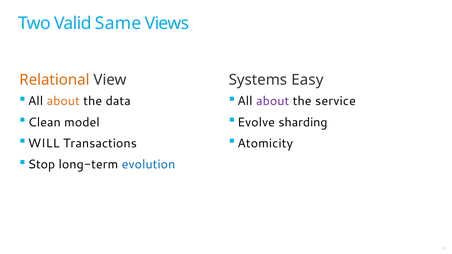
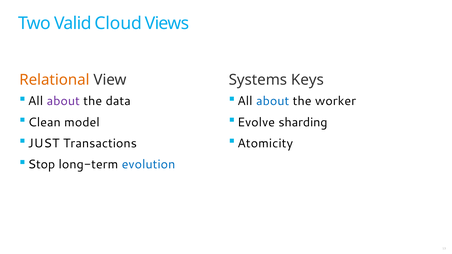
Same: Same -> Cloud (118, 23)
Easy: Easy -> Keys (307, 80)
about colour: orange -> purple (63, 101)
about colour: purple -> blue (273, 101)
service: service -> worker (336, 101)
WILL: WILL -> JUST (44, 143)
